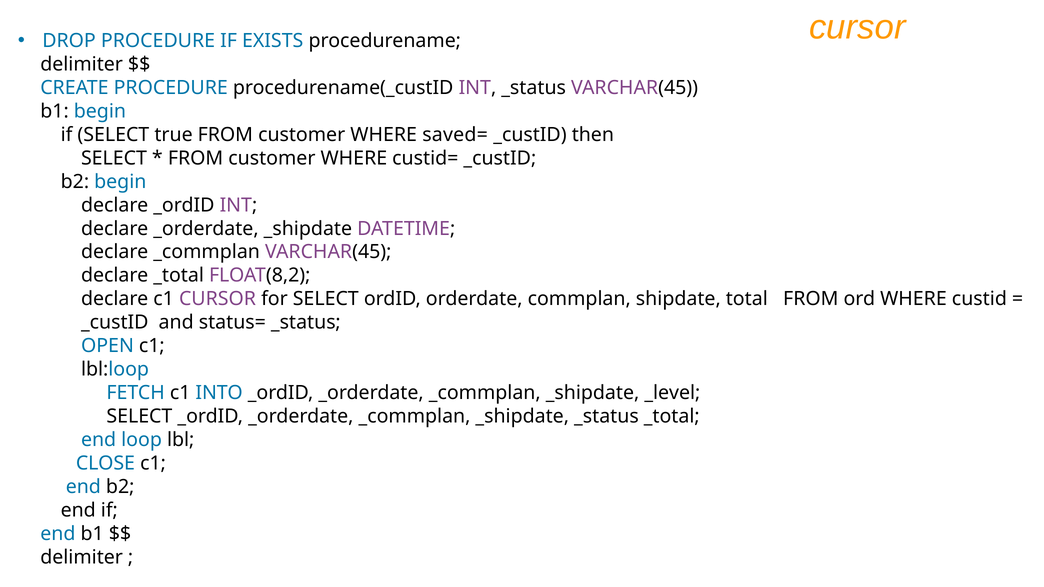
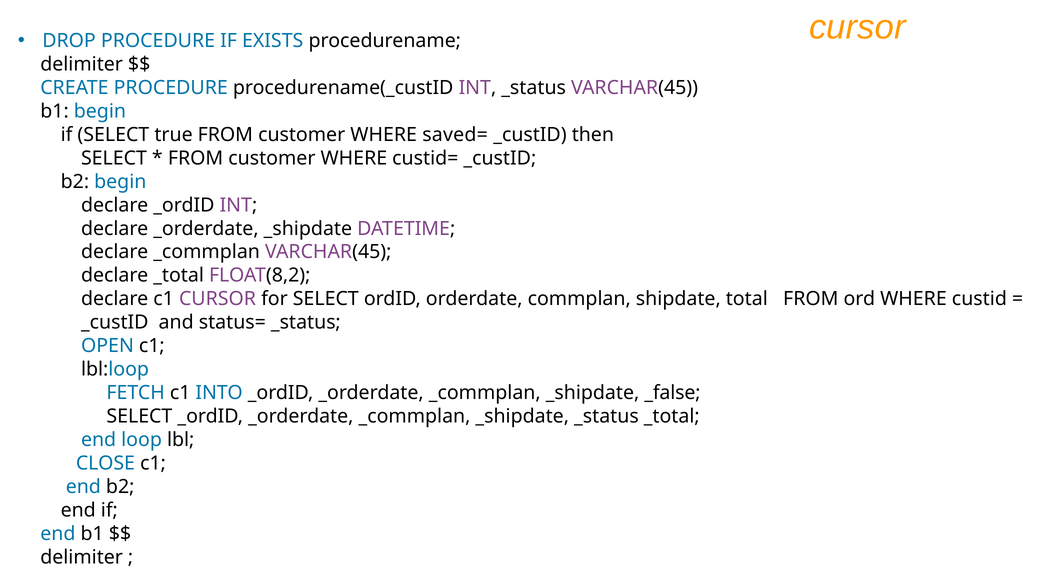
_level: _level -> _false (672, 393)
